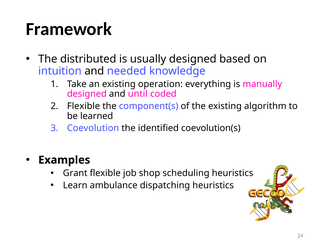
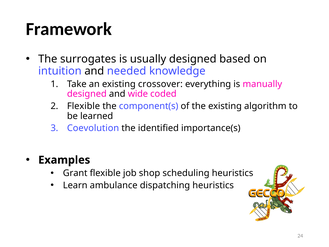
distributed: distributed -> surrogates (88, 59)
operation: operation -> crossover (160, 84)
until: until -> wide (138, 94)
coevolution(s: coevolution(s -> importance(s (211, 128)
